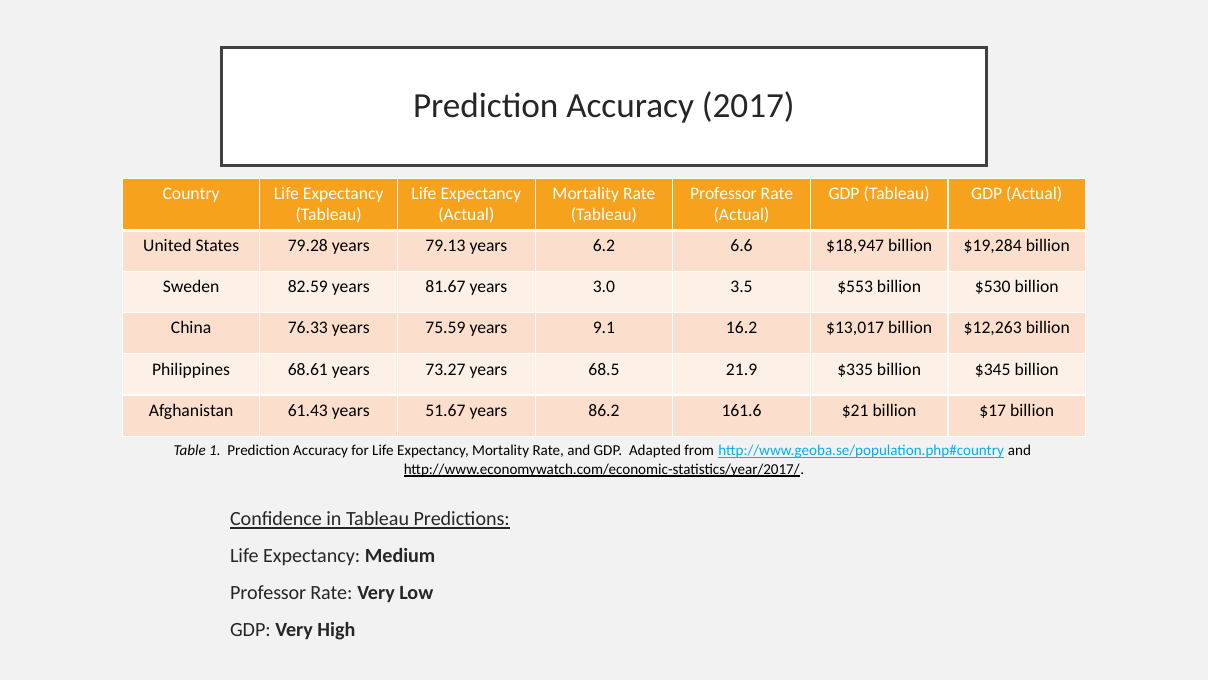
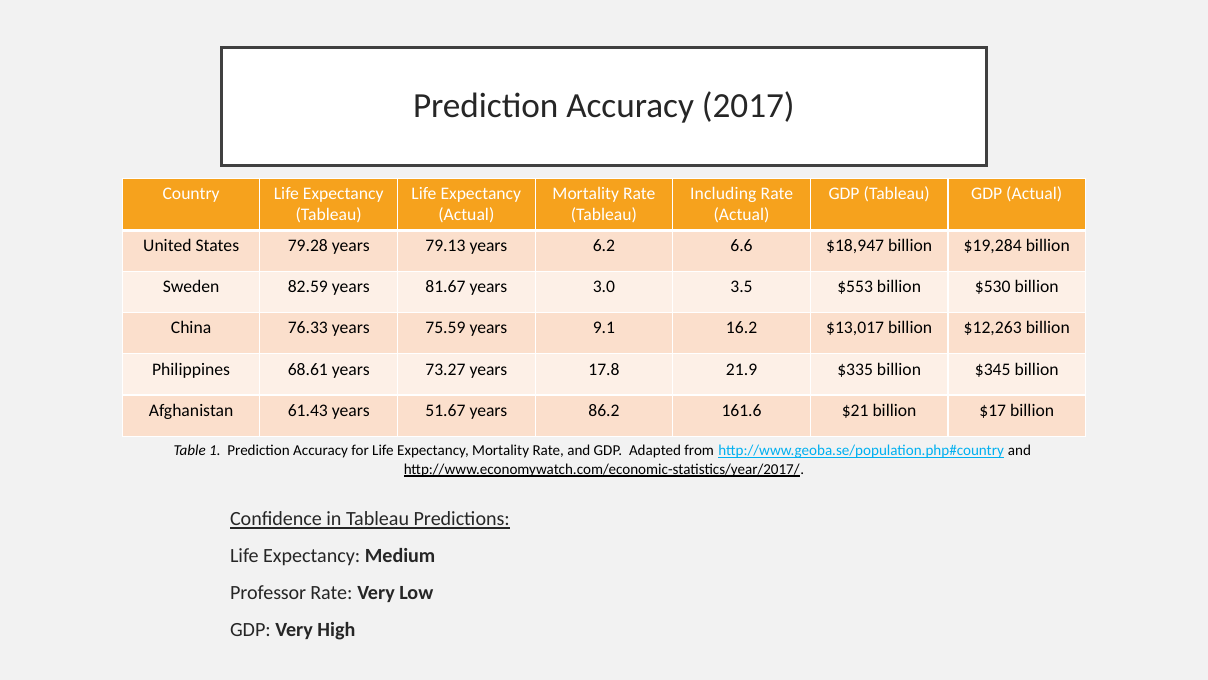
Professor: Professor -> Including (723, 194)
68.5: 68.5 -> 17.8 (604, 369)
